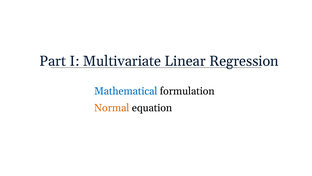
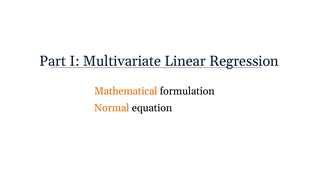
Mathematical colour: blue -> orange (126, 91)
